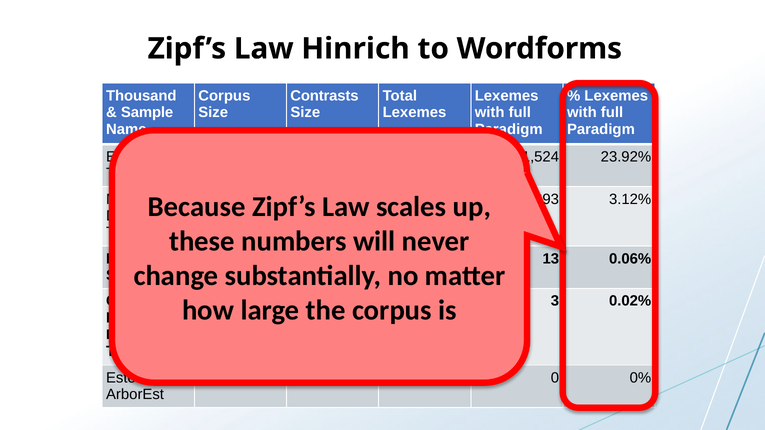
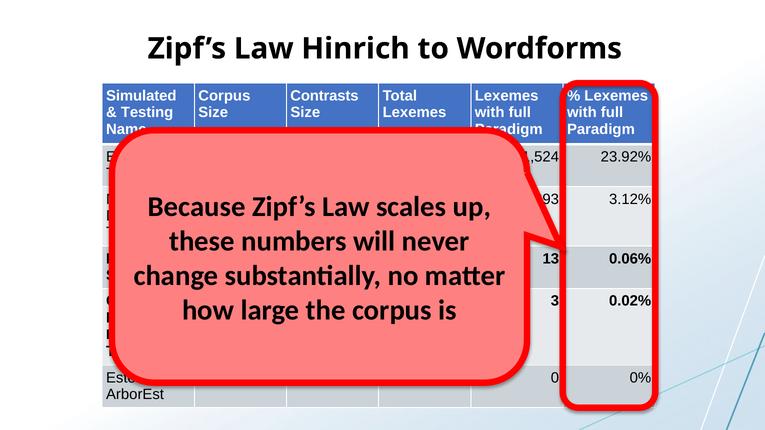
Thousand: Thousand -> Simulated (141, 96)
Sample: Sample -> Testing (147, 112)
